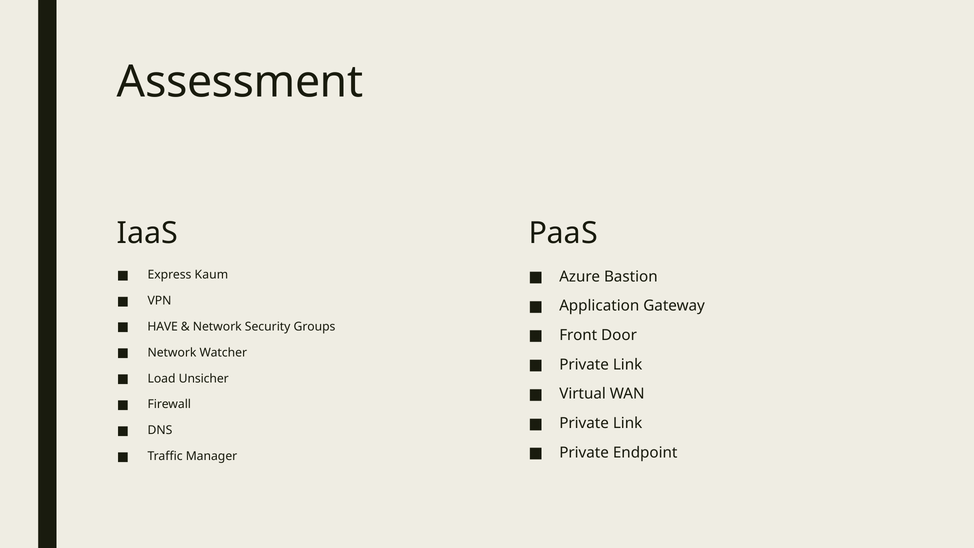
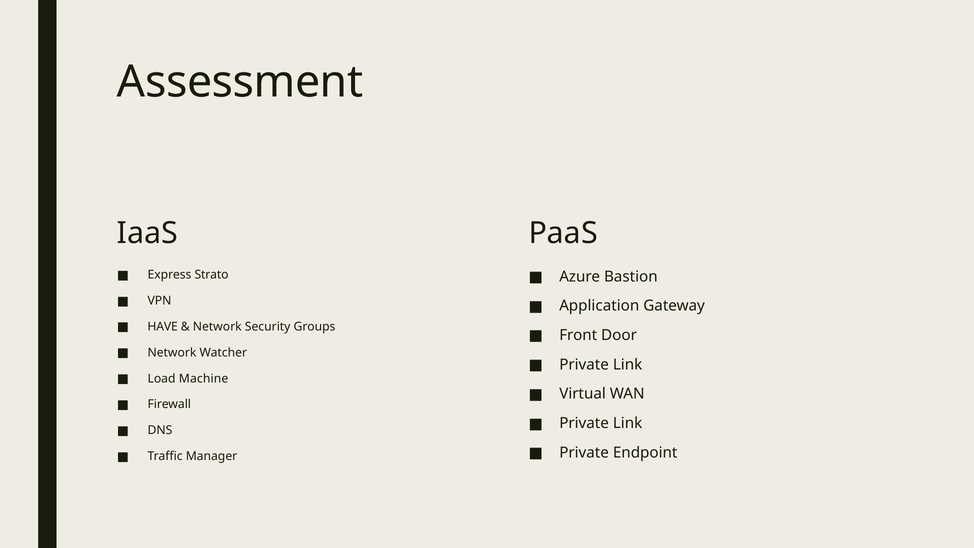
Kaum: Kaum -> Strato (212, 275)
Unsicher: Unsicher -> Machine (204, 378)
